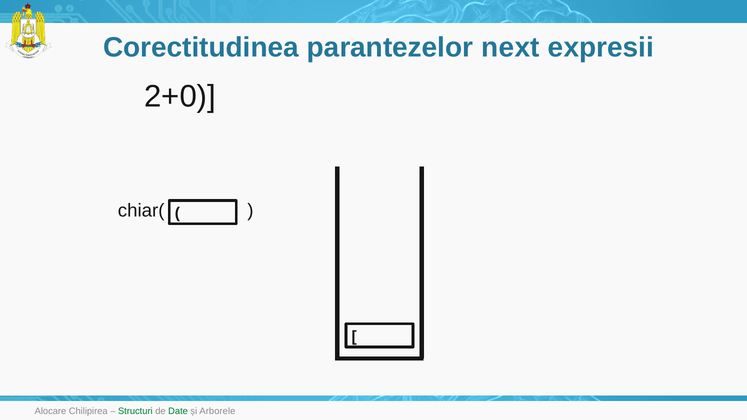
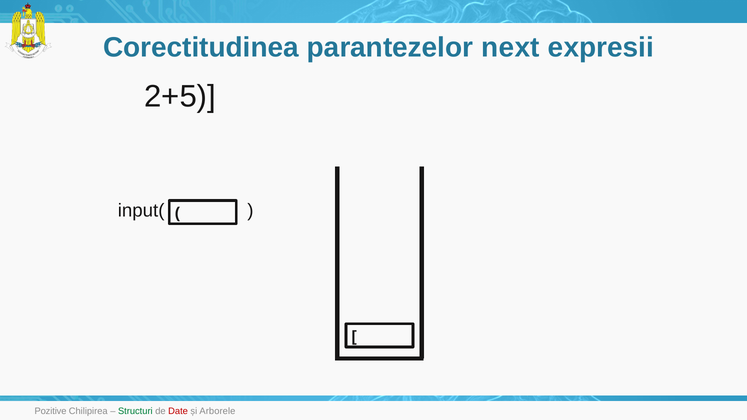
2+0: 2+0 -> 2+5 (180, 97)
chiar(: chiar( -> input( (141, 211)
Alocare: Alocare -> Pozitive (51, 411)
Date colour: green -> red (178, 411)
